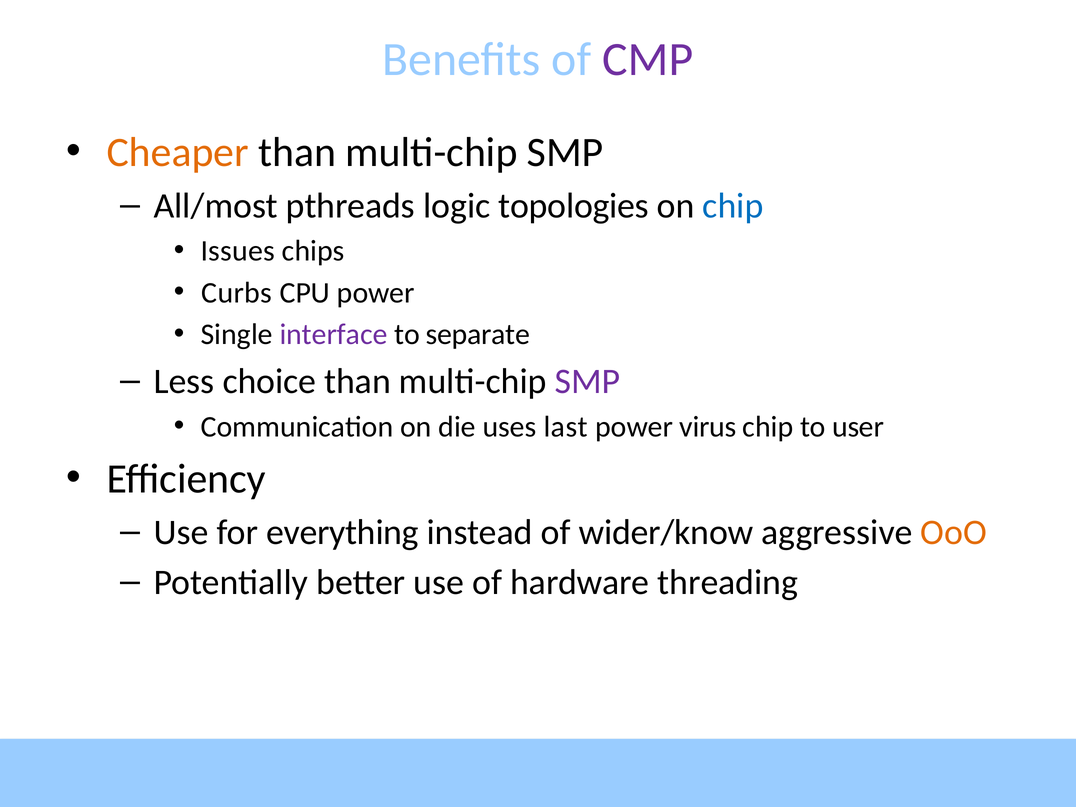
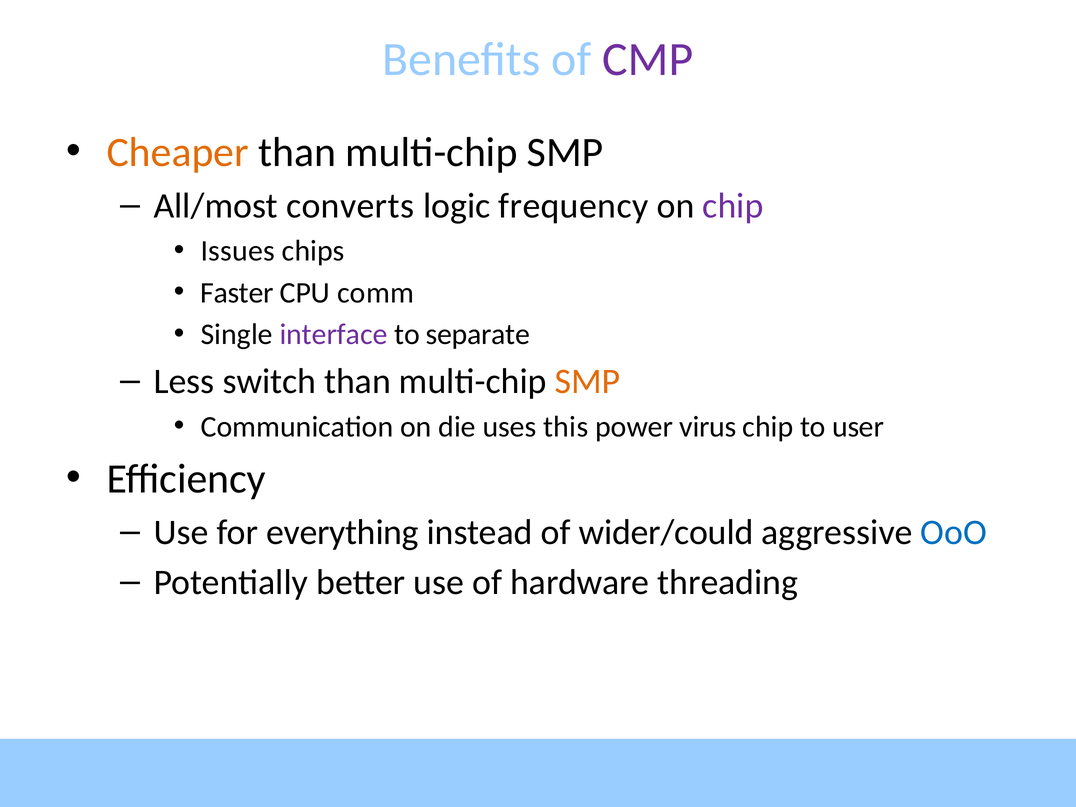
pthreads: pthreads -> converts (350, 206)
topologies: topologies -> frequency (573, 206)
chip colour: blue -> purple (733, 206)
Curbs: Curbs -> Faster (237, 293)
CPU power: power -> comm (376, 293)
choice: choice -> switch (269, 382)
SMP colour: purple -> orange (588, 382)
last: last -> this (566, 427)
wider/know: wider/know -> wider/could (666, 532)
OoO colour: orange -> blue (954, 532)
